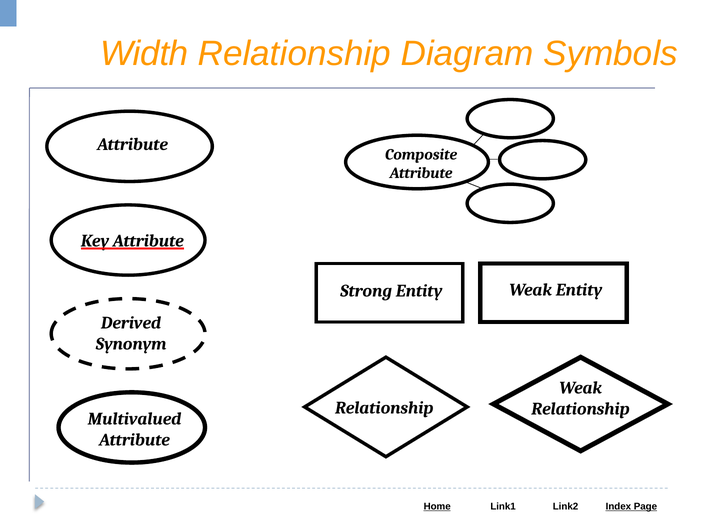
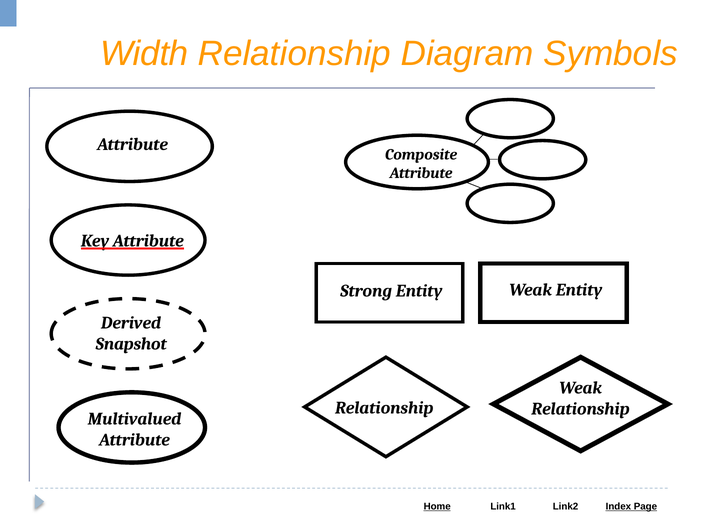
Synonym: Synonym -> Snapshot (131, 344)
